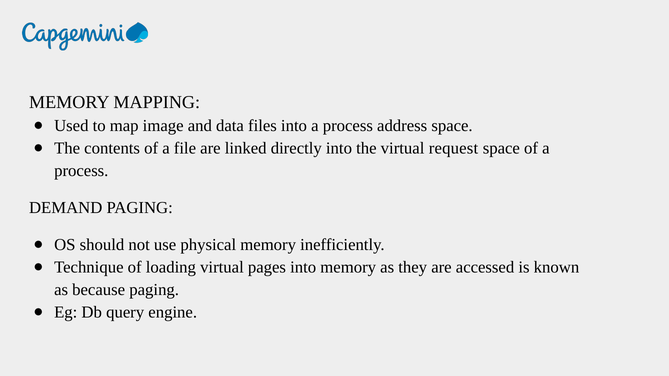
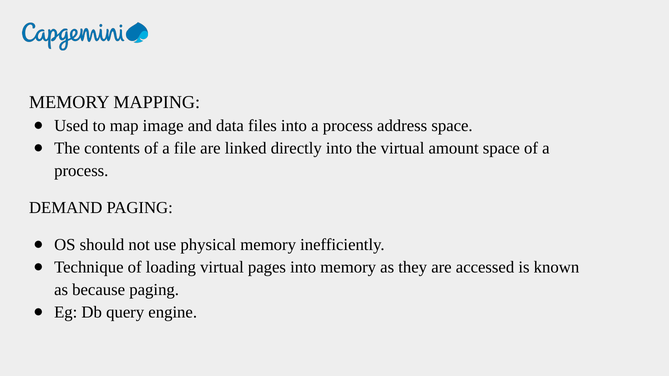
request: request -> amount (454, 148)
